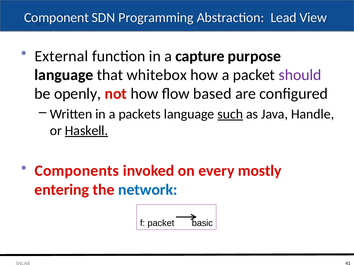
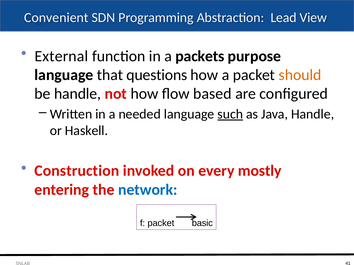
Component: Component -> Convenient (56, 18)
capture: capture -> packets (200, 56)
whitebox: whitebox -> questions (157, 75)
should colour: purple -> orange (300, 75)
be openly: openly -> handle (78, 94)
packets: packets -> needed (140, 114)
Haskell underline: present -> none (86, 131)
Components: Components -> Construction (77, 171)
